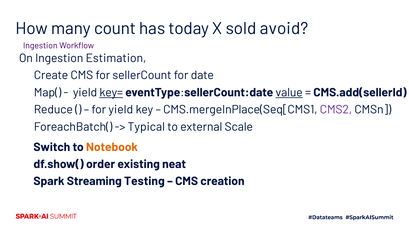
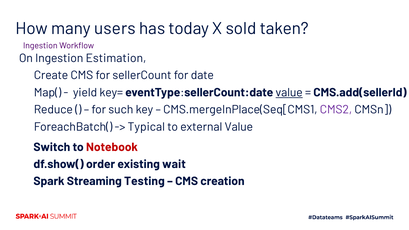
count: count -> users (115, 29)
avoid: avoid -> taken (284, 29)
key= underline: present -> none (111, 92)
for yield: yield -> such (121, 110)
external Scale: Scale -> Value (239, 127)
Notebook colour: orange -> red (112, 147)
neat: neat -> wait (174, 164)
